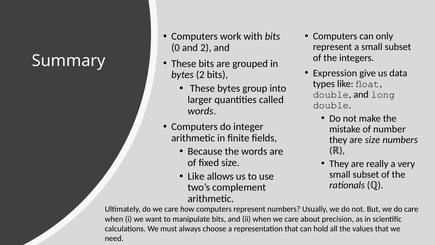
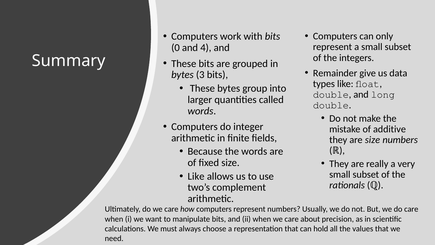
and 2: 2 -> 4 (206, 48)
Expression: Expression -> Remainder (335, 73)
bytes 2: 2 -> 3 (200, 75)
number: number -> additive (389, 129)
